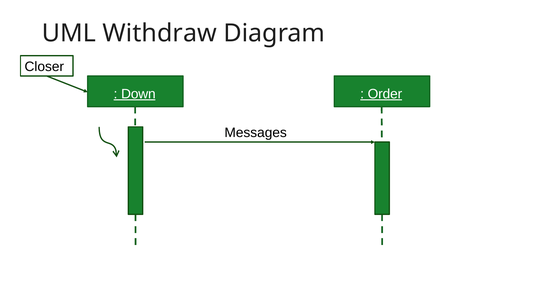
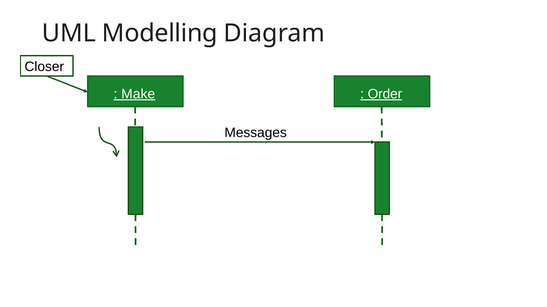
Withdraw: Withdraw -> Modelling (160, 33)
Down: Down -> Make (138, 94)
